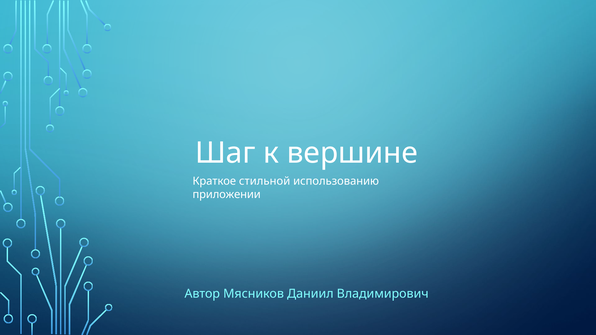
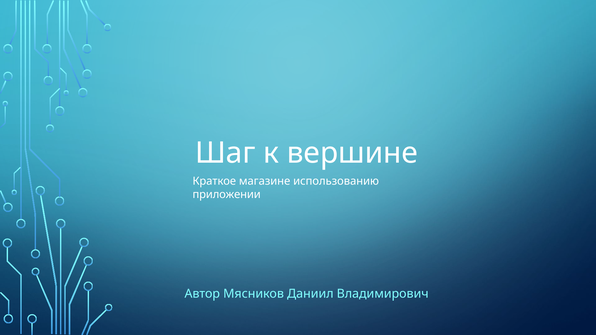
стильной: стильной -> магазине (265, 181)
